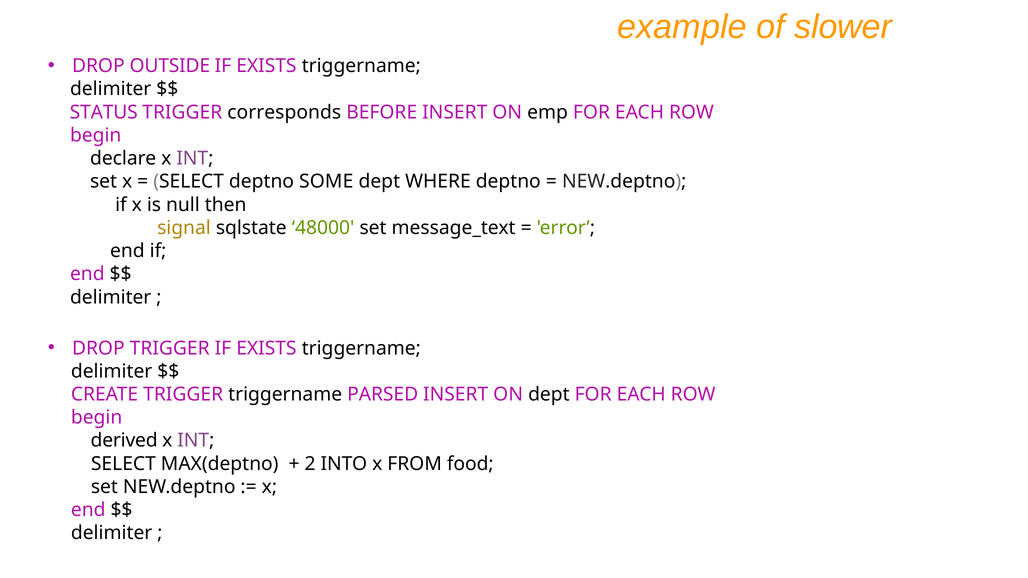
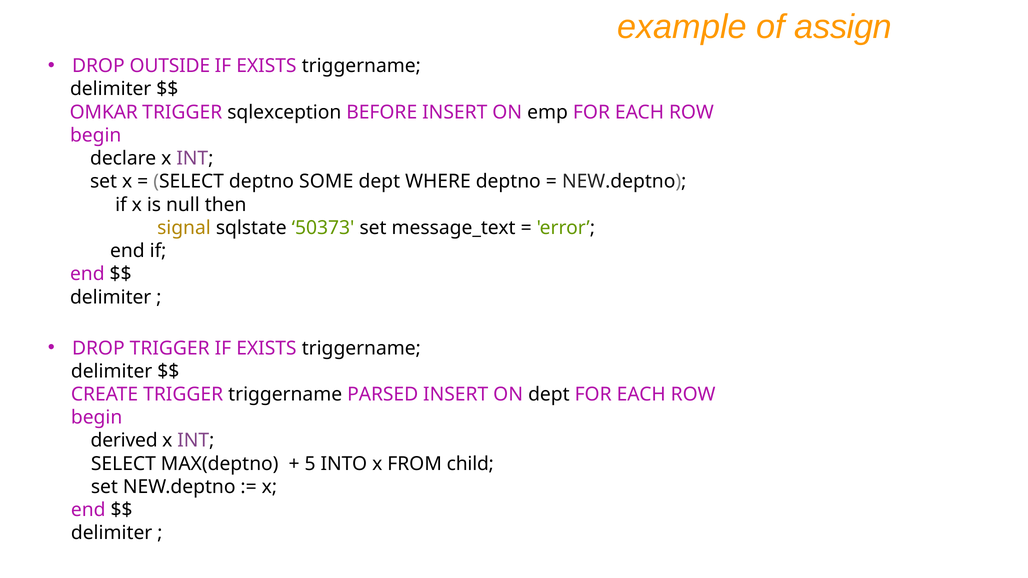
slower: slower -> assign (843, 27)
STATUS: STATUS -> OMKAR (104, 112)
corresponds: corresponds -> sqlexception (284, 112)
48000: 48000 -> 50373 (323, 228)
2: 2 -> 5 (310, 464)
food: food -> child (470, 464)
